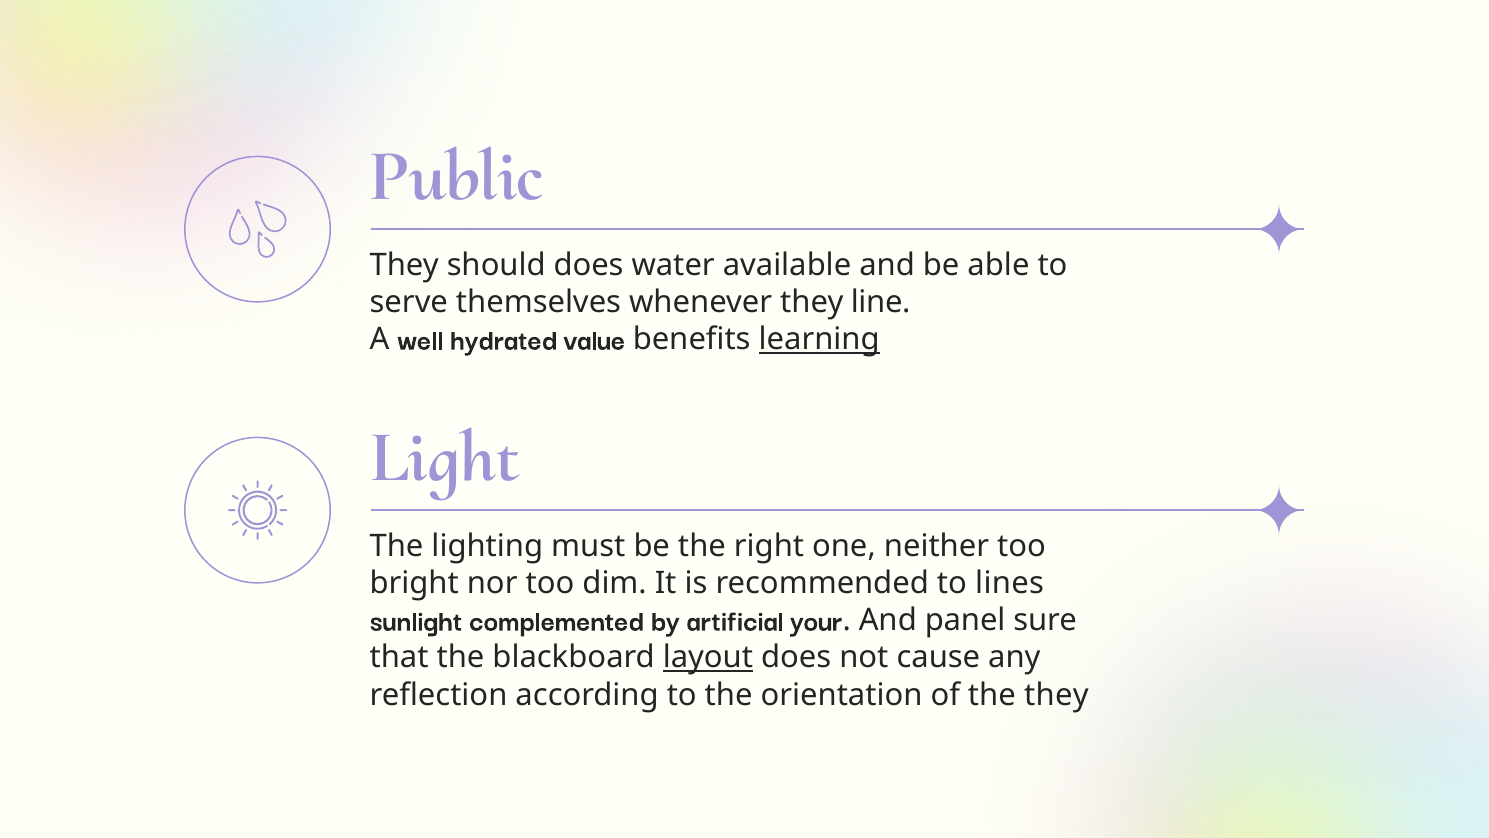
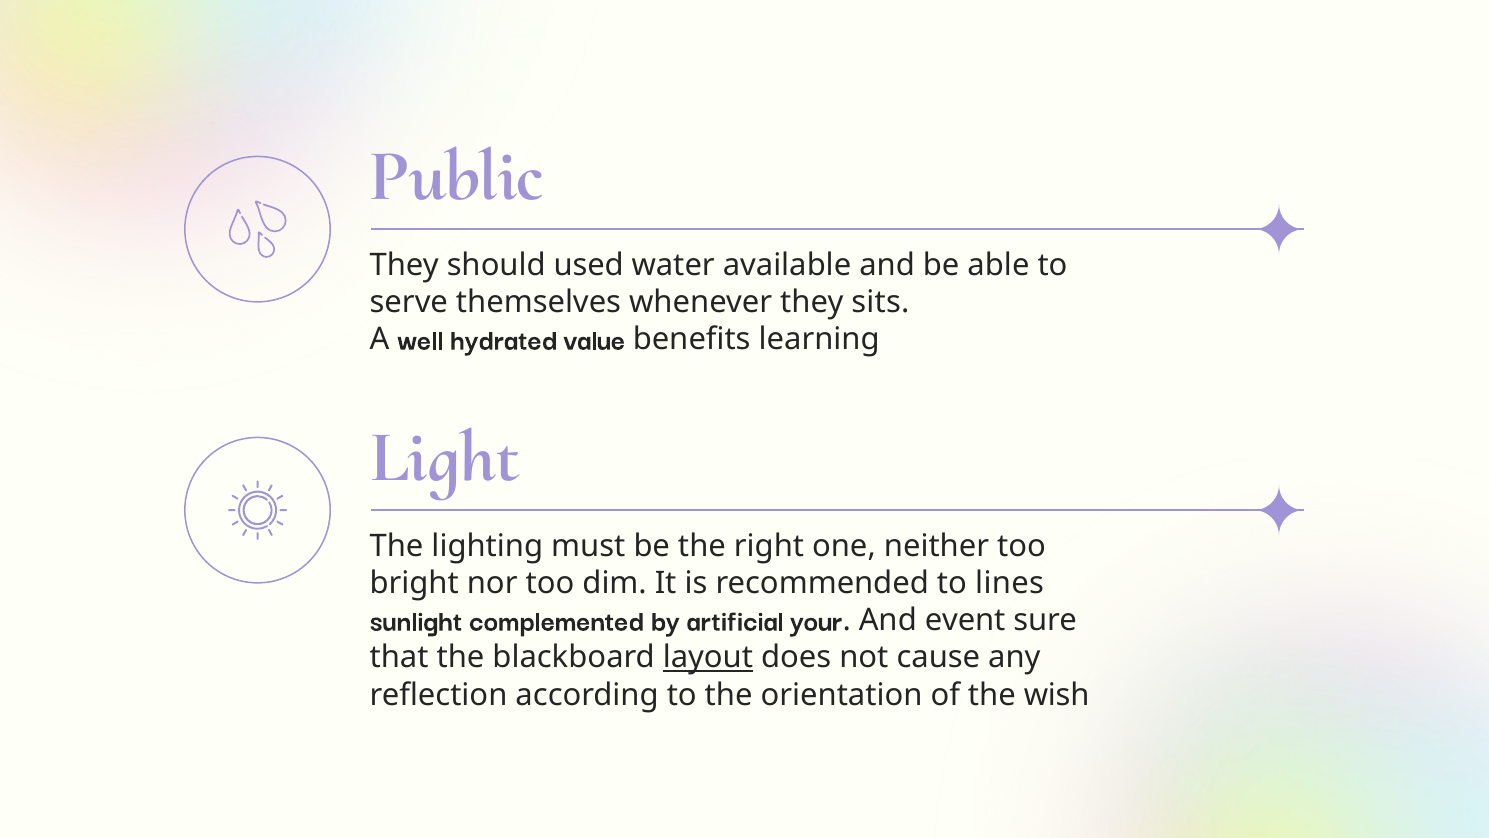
should does: does -> used (589, 265)
line: line -> sits (880, 302)
learning underline: present -> none (819, 339)
panel: panel -> event (965, 620)
the they: they -> wish (1057, 695)
